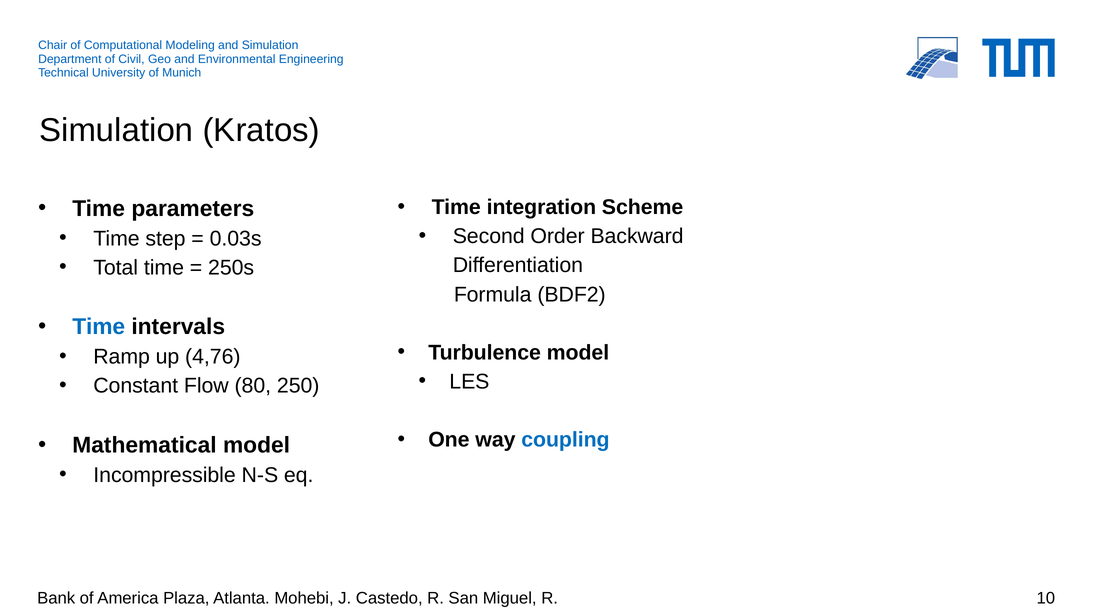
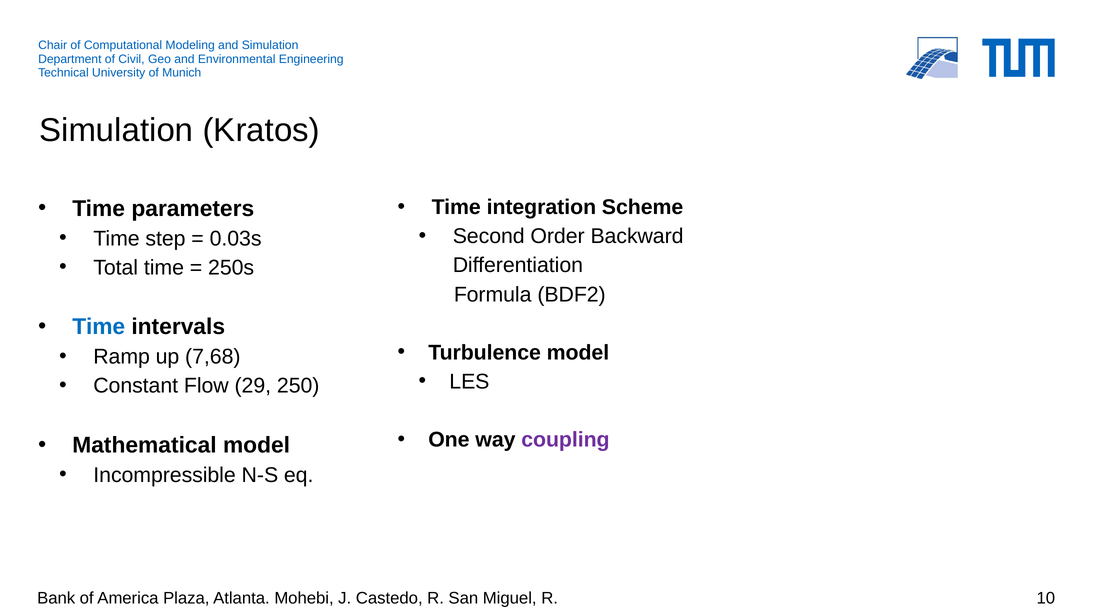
4,76: 4,76 -> 7,68 (213, 357)
80: 80 -> 29 (253, 386)
coupling colour: blue -> purple (565, 440)
